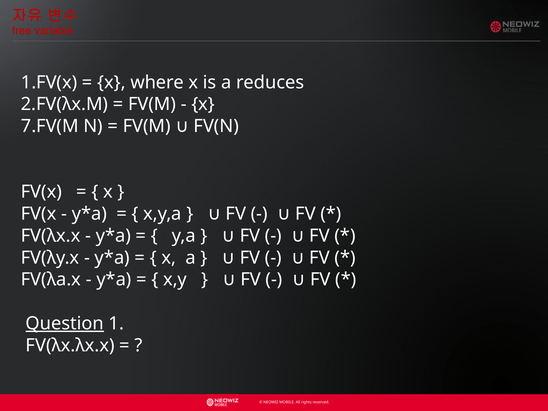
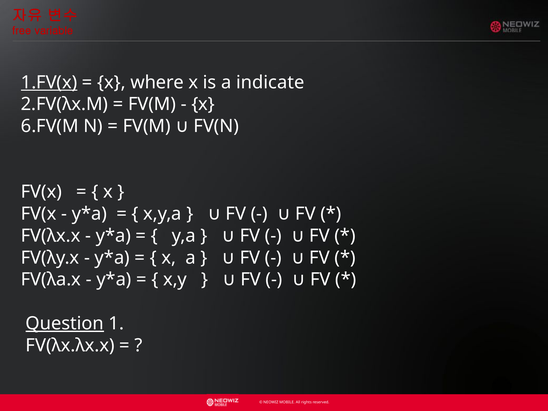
1.FV(x underline: none -> present (49, 82)
reduces: reduces -> indicate (270, 82)
7.FV(M: 7.FV(M -> 6.FV(M (50, 126)
